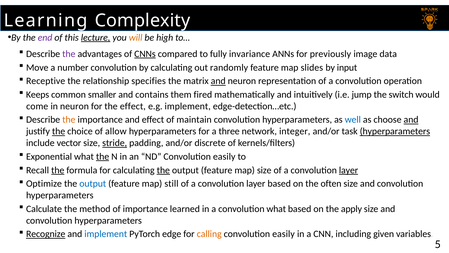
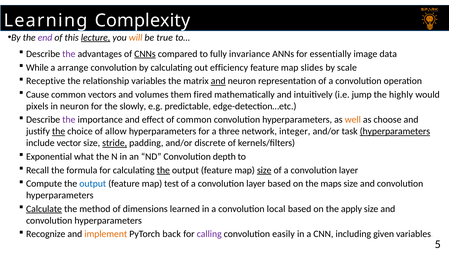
high: high -> true (165, 37)
previously: previously -> essentially (331, 54)
Move: Move -> While (37, 67)
number: number -> arrange (73, 67)
randomly: randomly -> efficiency (229, 67)
input: input -> scale (347, 67)
relationship specifies: specifies -> variables (149, 81)
Keeps: Keeps -> Cause (38, 94)
smaller: smaller -> vectors (102, 94)
contains: contains -> volumes (152, 94)
switch: switch -> highly (401, 94)
come: come -> pixels (37, 106)
the effect: effect -> slowly (133, 106)
e.g implement: implement -> predictable (188, 106)
the colour: orange -> purple (69, 120)
of maintain: maintain -> common (194, 120)
well colour: blue -> orange (353, 120)
and underline: present -> none (411, 120)
the underline: present -> none (103, 156)
ND Convolution easily: easily -> depth (224, 156)
the underline: present -> none (58, 170)
size underline: none -> present (264, 170)
layer underline: present -> none (349, 170)
Optimize: Optimize -> Compute (44, 183)
still: still -> test (172, 183)
often: often -> maps (331, 183)
Calculate underline: none -> present (44, 209)
of importance: importance -> dimensions (145, 209)
convolution what: what -> local (276, 209)
Recognize underline: present -> none (46, 234)
implement colour: blue -> orange (106, 234)
edge: edge -> back (172, 234)
calling colour: orange -> purple (209, 234)
